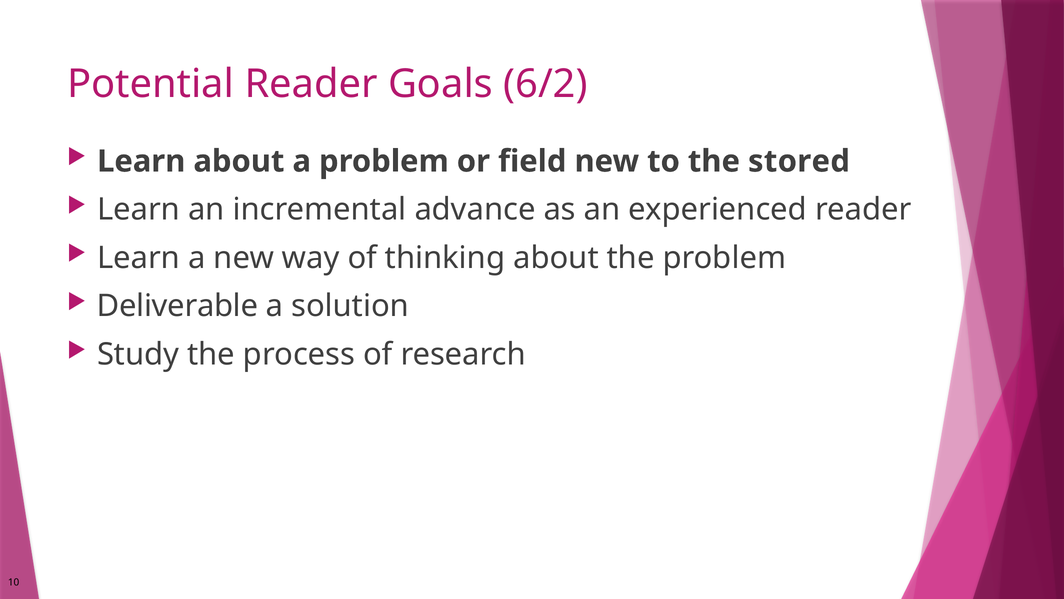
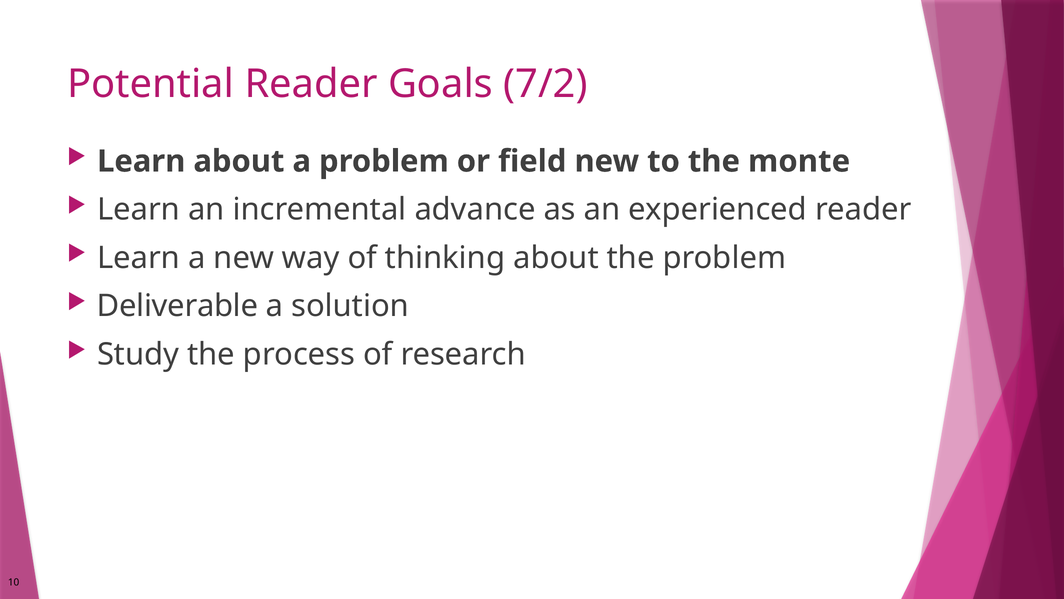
6/2: 6/2 -> 7/2 (545, 84)
stored: stored -> monte (799, 161)
